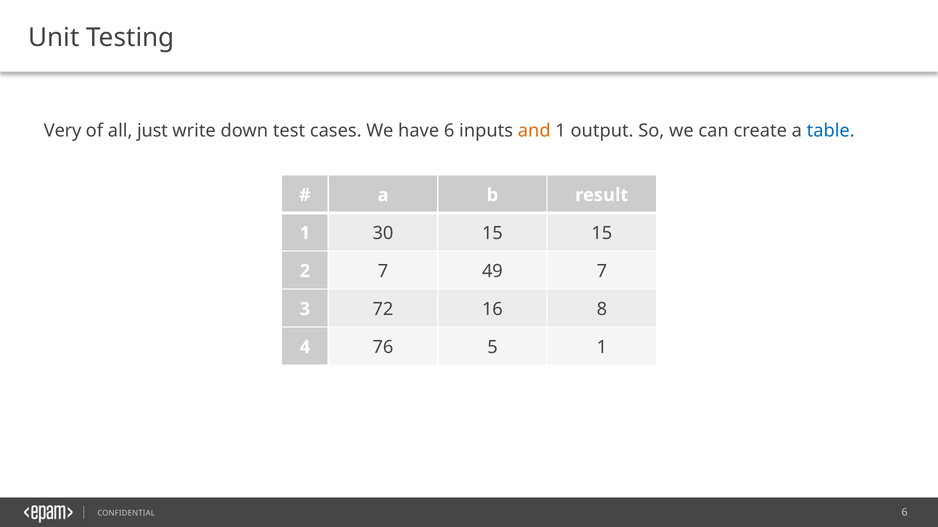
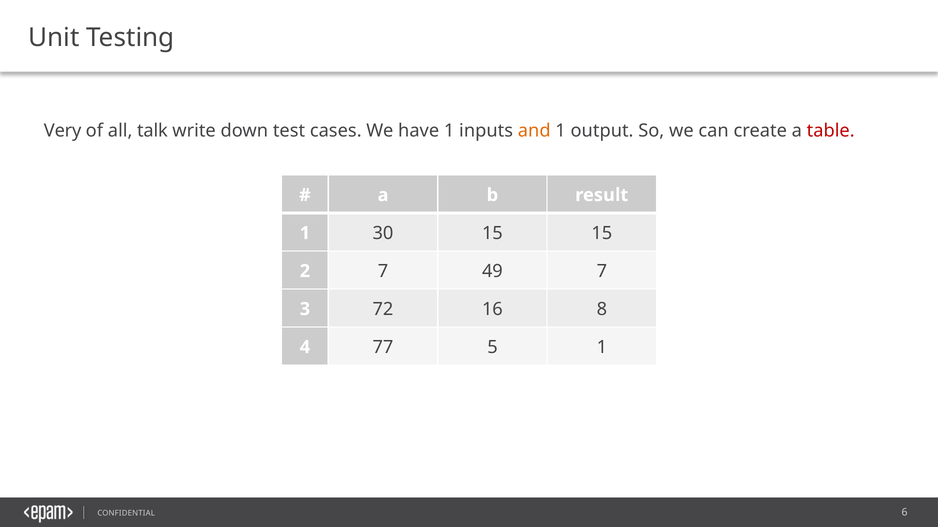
just: just -> talk (152, 131)
have 6: 6 -> 1 (449, 131)
table colour: blue -> red (831, 131)
76: 76 -> 77 (383, 347)
